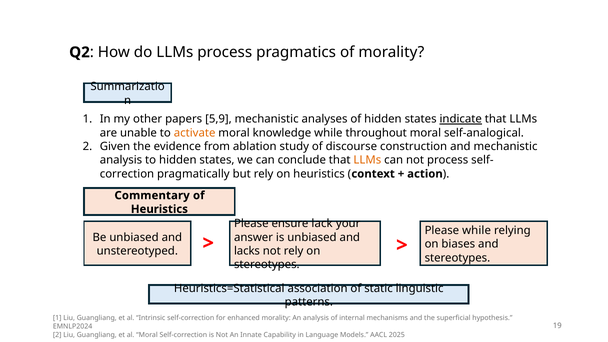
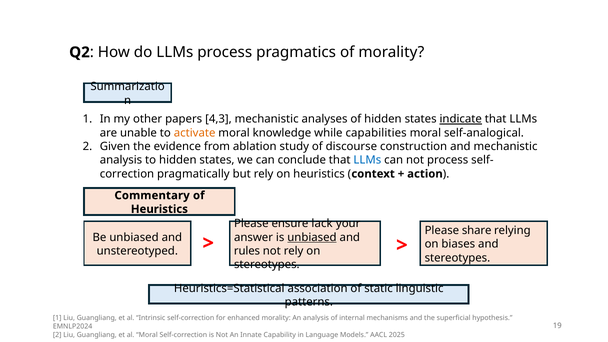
5,9: 5,9 -> 4,3 (218, 119)
throughout: throughout -> capabilities (376, 133)
LLMs colour: orange -> blue (367, 160)
Please while: while -> share (477, 230)
unbiased underline: none -> present (312, 237)
lacks: lacks -> rules (247, 251)
